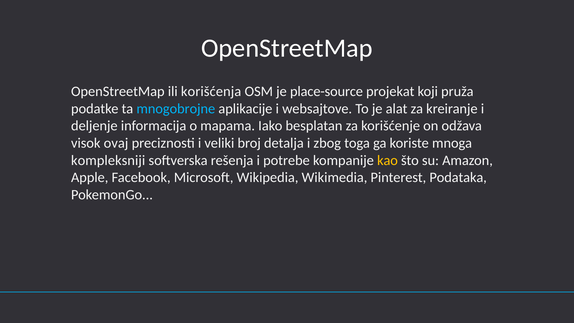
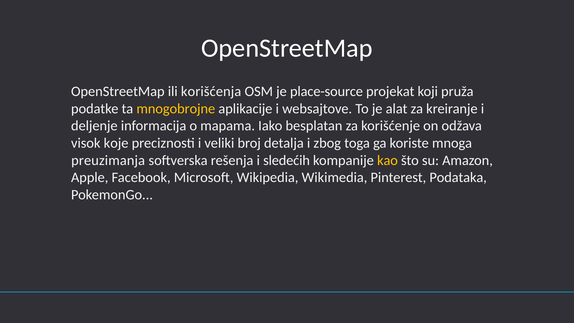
mnogobrojne colour: light blue -> yellow (176, 109)
ovaj: ovaj -> koje (116, 143)
kompleksniji: kompleksniji -> preuzimanja (108, 160)
potrebe: potrebe -> sledećih (287, 160)
